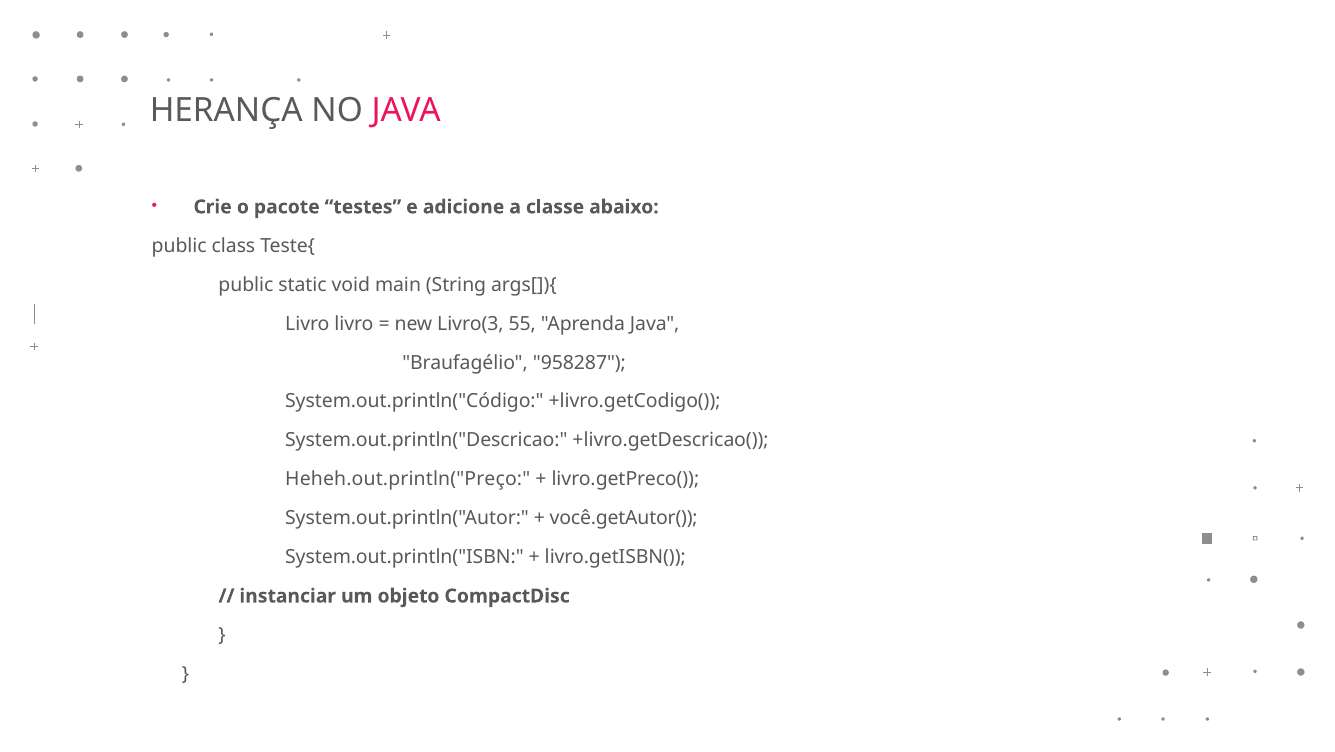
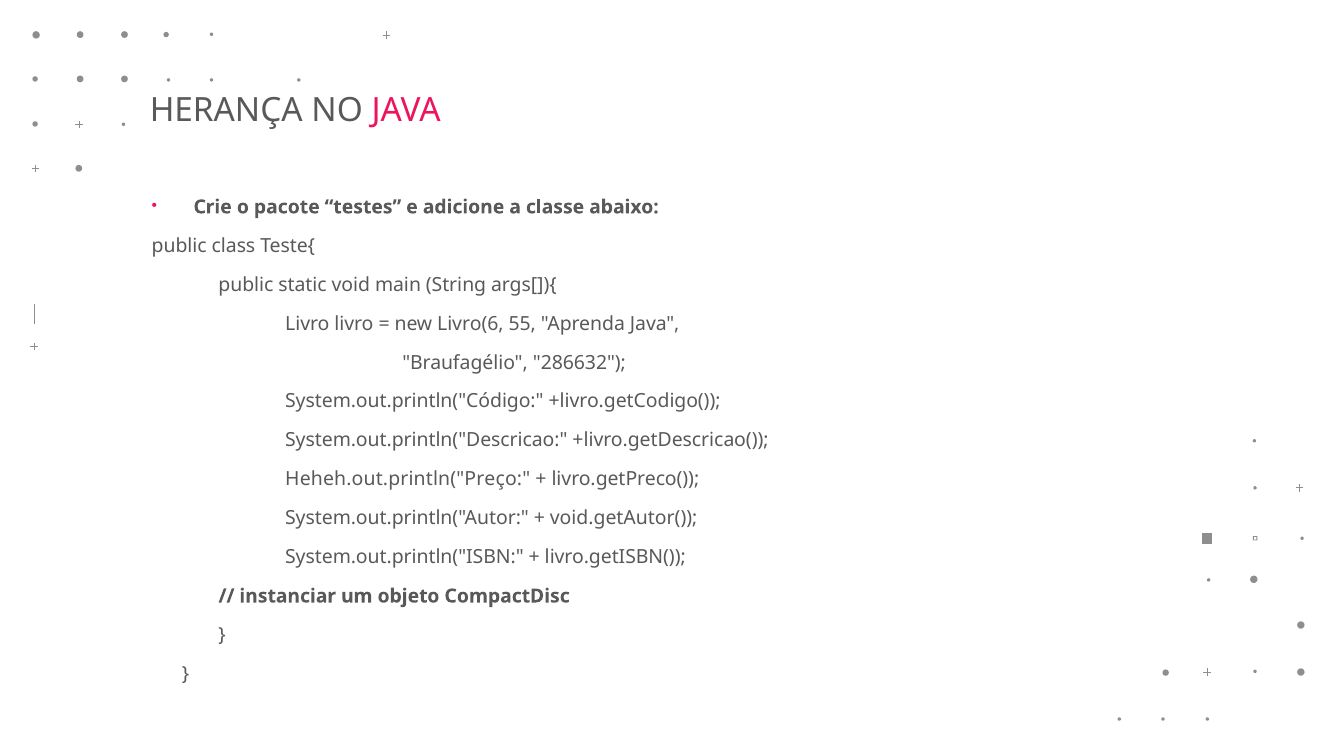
Livro(3: Livro(3 -> Livro(6 (470, 324)
958287: 958287 -> 286632 (579, 362)
você.getAutor(: você.getAutor( -> void.getAutor( (624, 518)
